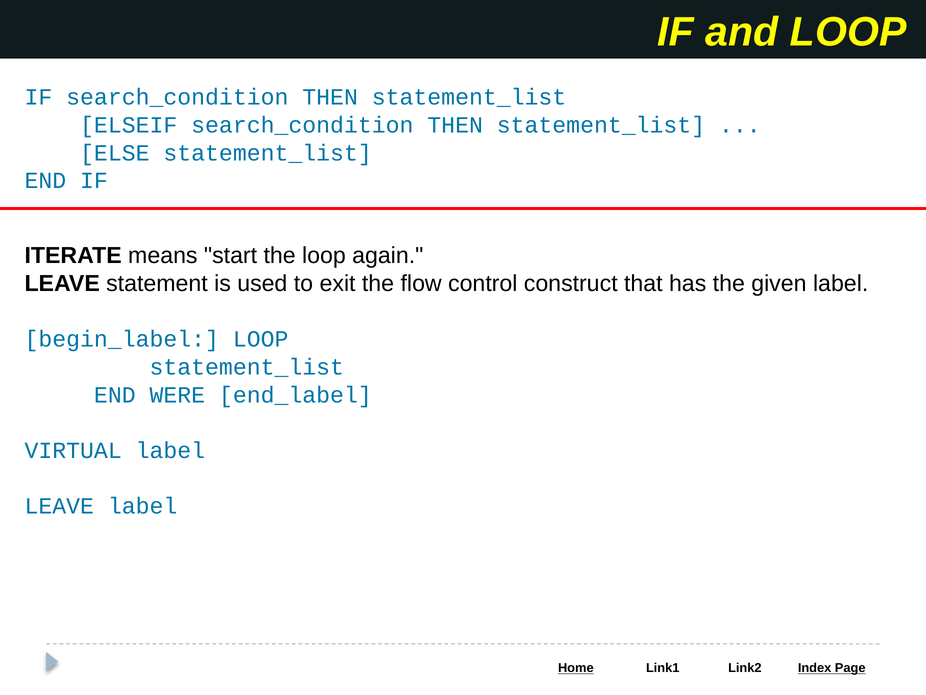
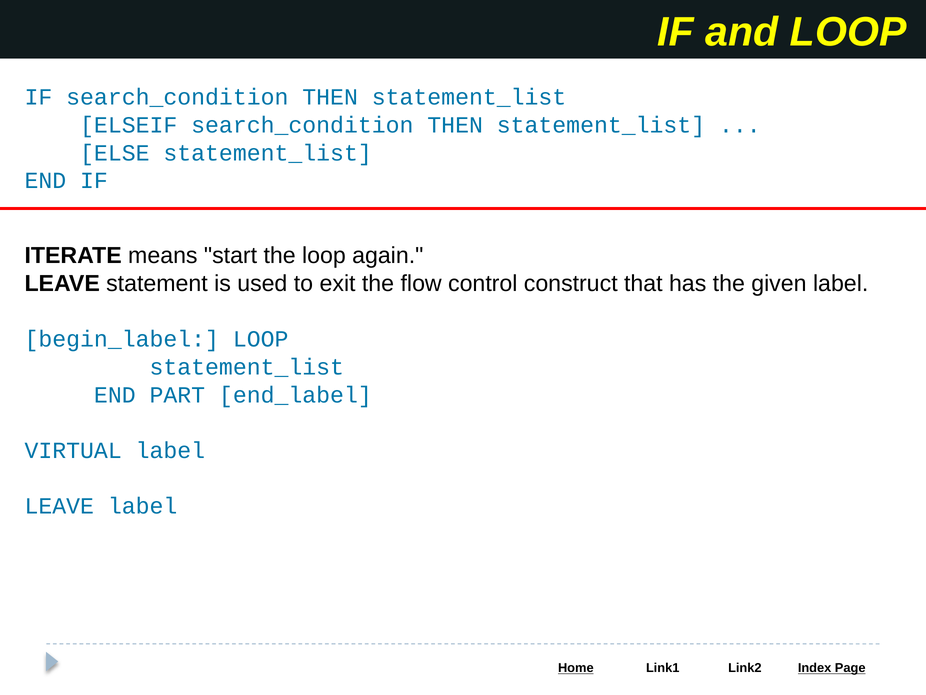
WERE: WERE -> PART (177, 395)
